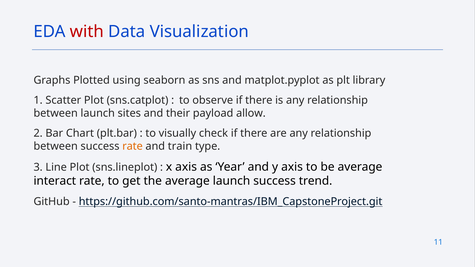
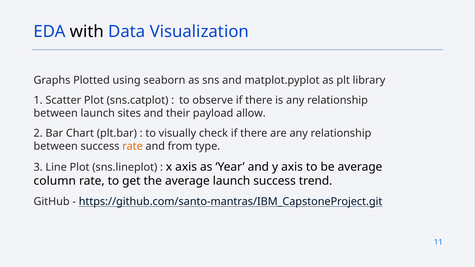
with colour: red -> black (87, 32)
train: train -> from (180, 146)
interact: interact -> column (55, 181)
